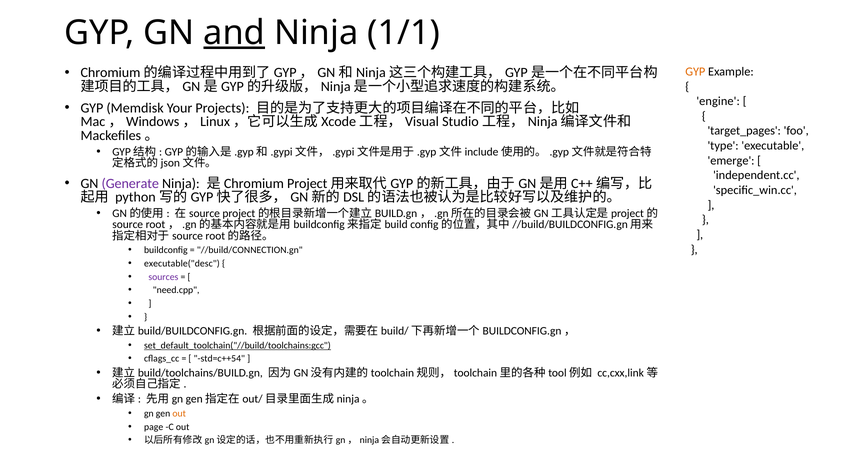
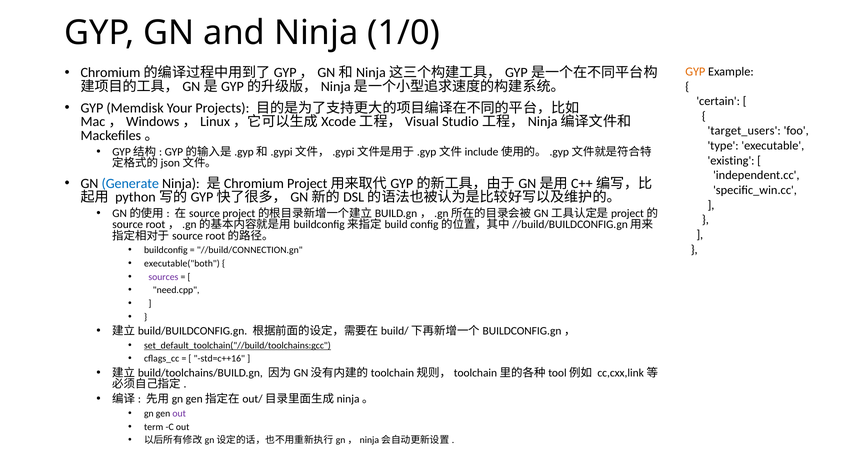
and underline: present -> none (234, 33)
1/1: 1/1 -> 1/0 (404, 33)
engine: engine -> certain (718, 101)
target_pages: target_pages -> target_users (744, 131)
emerge: emerge -> existing (731, 160)
Generate colour: purple -> blue (130, 183)
executable("desc: executable("desc -> executable("both (182, 263)
std=c++54: std=c++54 -> std=c++16 (219, 359)
out colour: orange -> purple (179, 413)
page: page -> term (154, 427)
